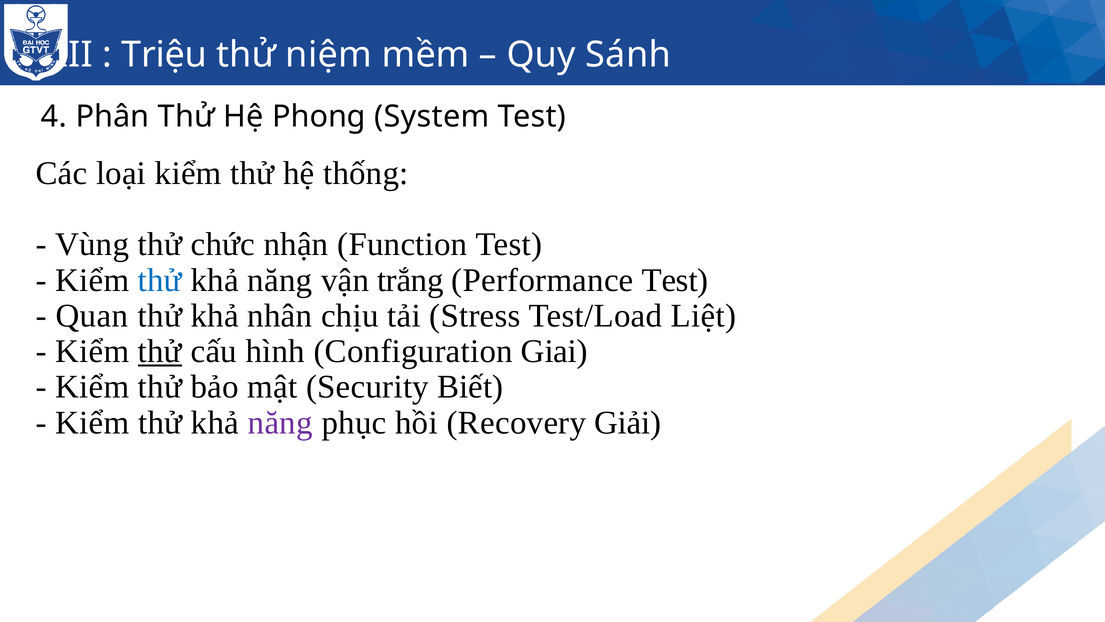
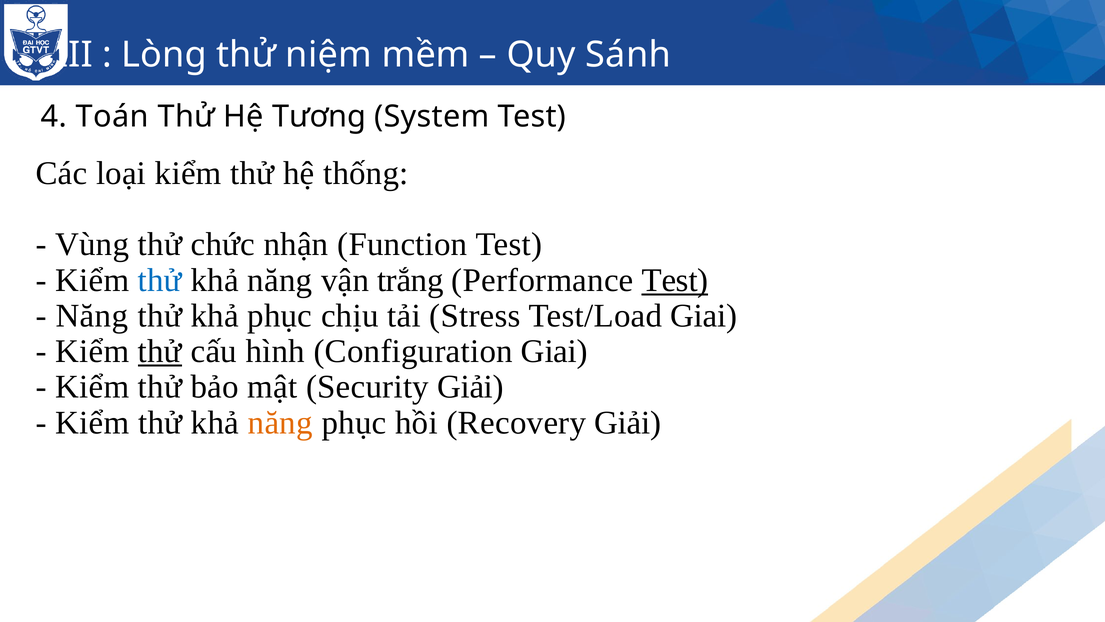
Triệu: Triệu -> Lòng (164, 55)
Phân: Phân -> Toán (112, 116)
Phong: Phong -> Tương (319, 116)
Test underline: none -> present (675, 280)
Quan: Quan -> Năng (92, 316)
khả nhân: nhân -> phục (280, 316)
Test/Load Liệt: Liệt -> Giai (704, 316)
Security Biết: Biết -> Giải (470, 387)
năng colour: purple -> orange (280, 422)
